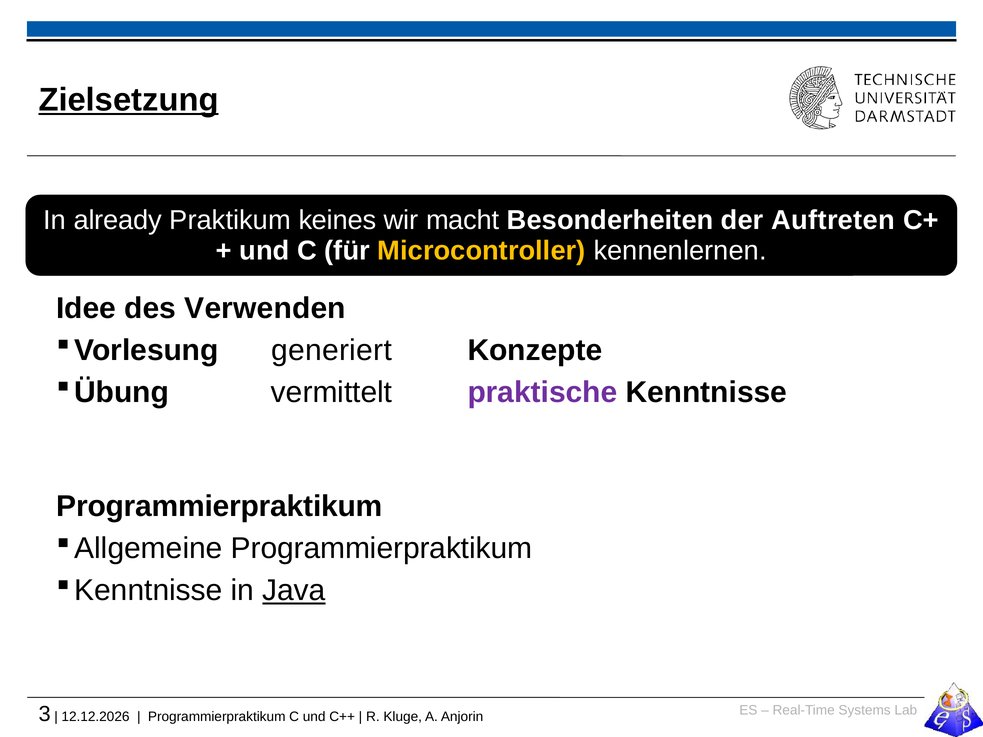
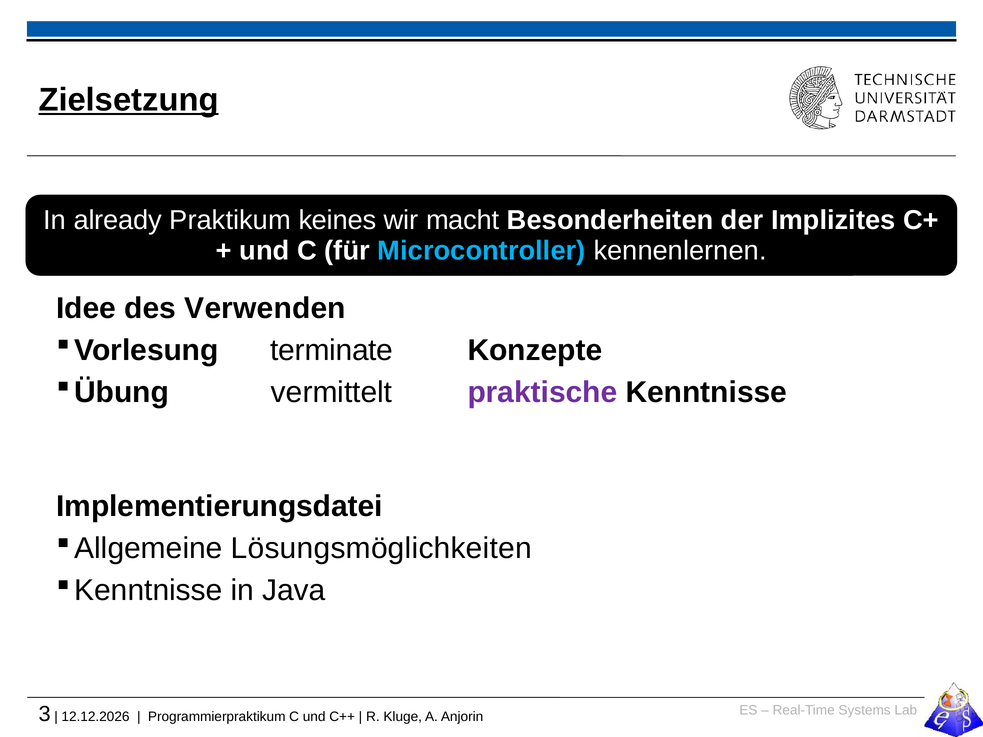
Auftreten: Auftreten -> Implizites (833, 220)
Microcontroller colour: yellow -> light blue (481, 251)
generiert: generiert -> terminate (332, 351)
Programmierpraktikum: Programmierpraktikum -> Implementierungsdatei (219, 507)
Programmierpraktikum: Programmierpraktikum -> Lösungsmöglichkeiten (381, 549)
Java underline: present -> none (294, 591)
